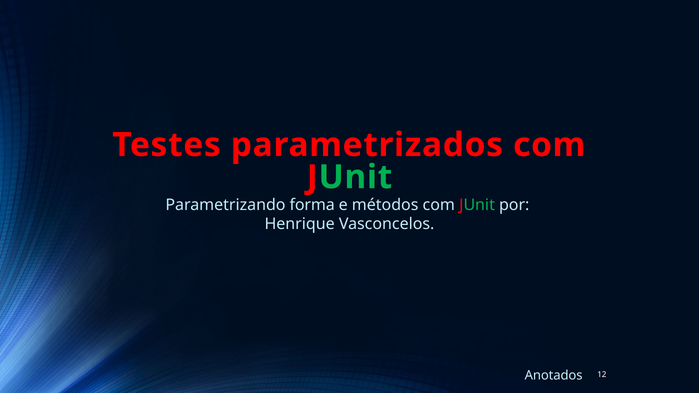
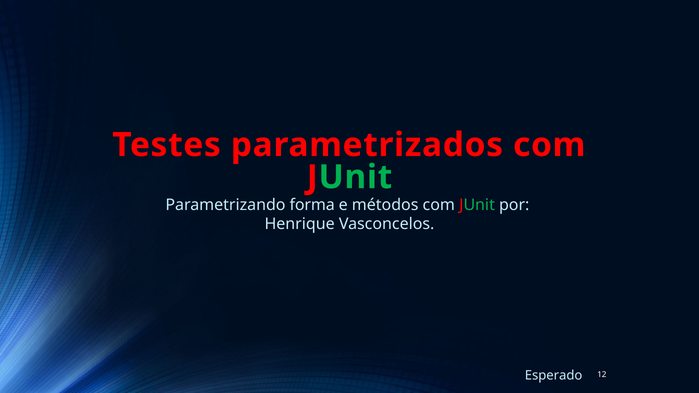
Anotados: Anotados -> Esperado (554, 376)
